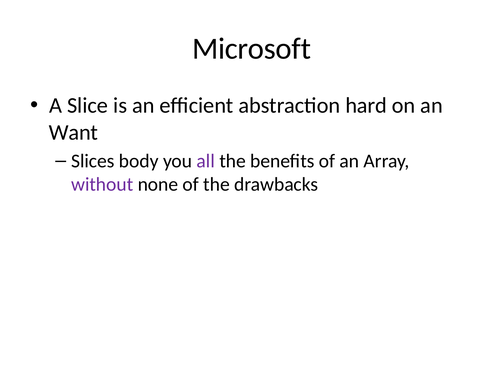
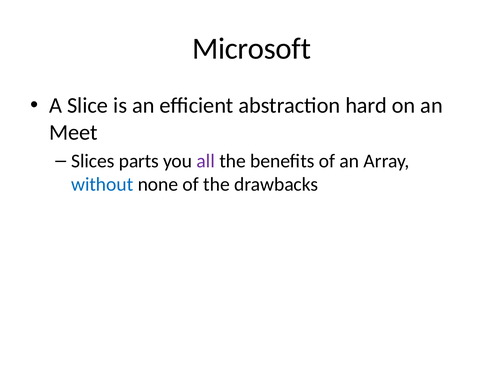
Want: Want -> Meet (73, 132)
body: body -> parts (139, 161)
without colour: purple -> blue (102, 185)
